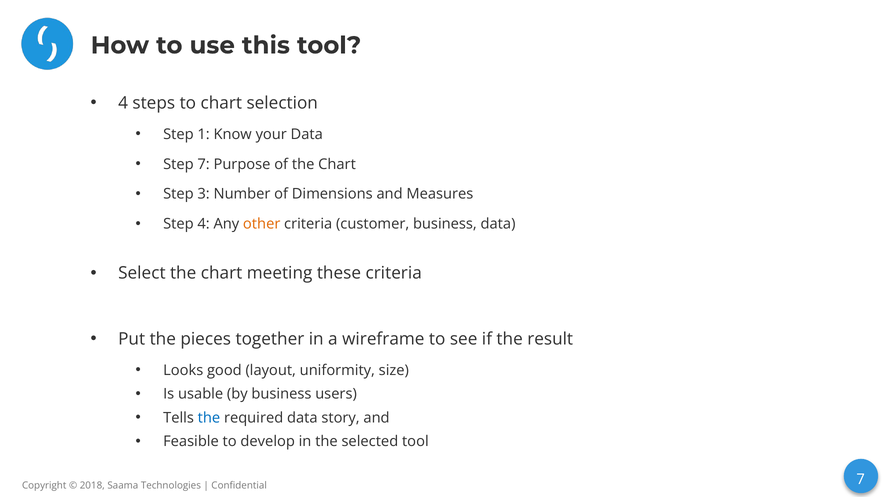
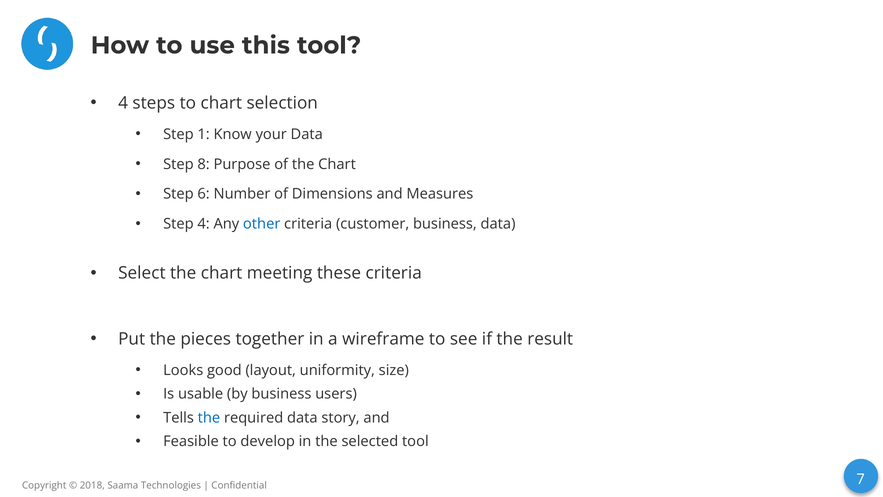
Step 7: 7 -> 8 (204, 164)
3: 3 -> 6 (204, 194)
other colour: orange -> blue (262, 224)
